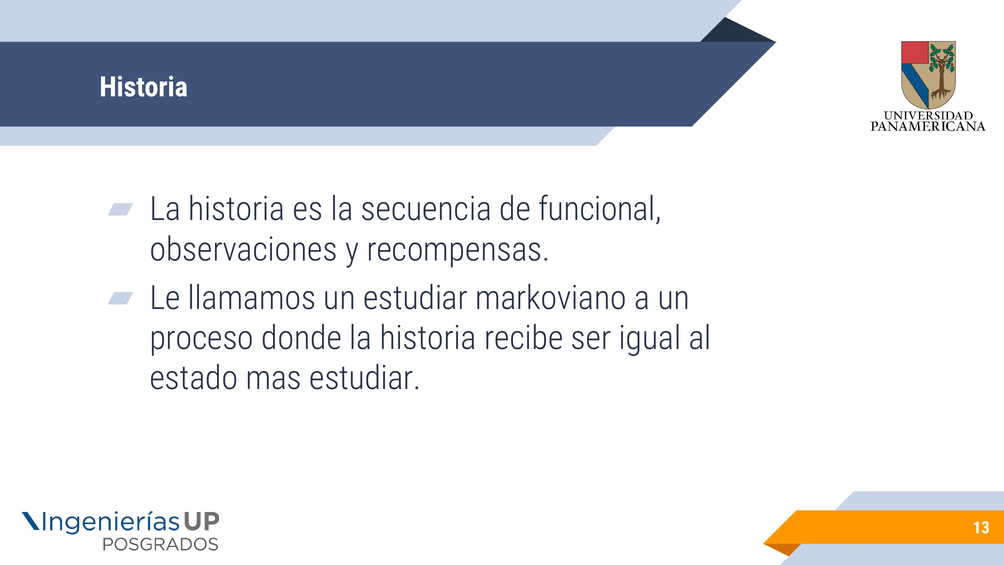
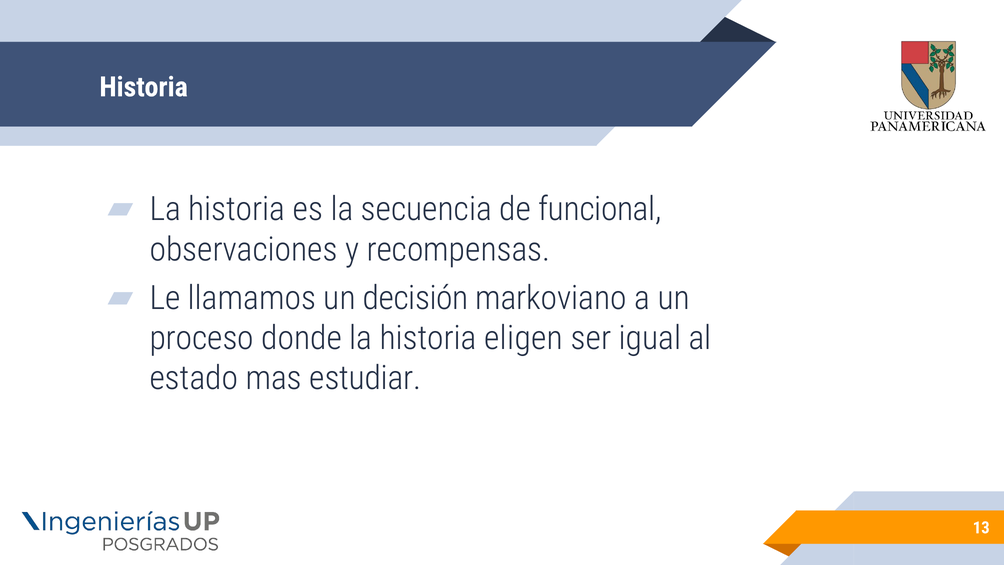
un estudiar: estudiar -> decisión (416, 298)
recibe: recibe -> eligen (524, 338)
